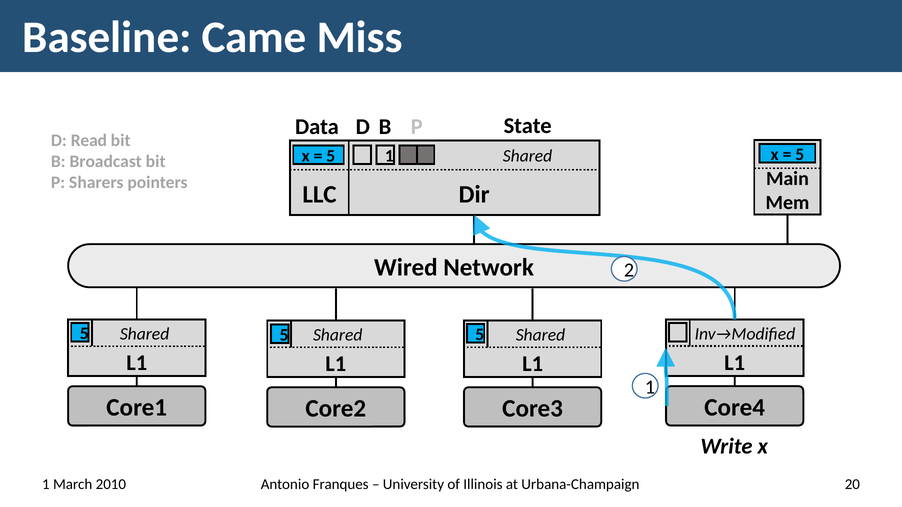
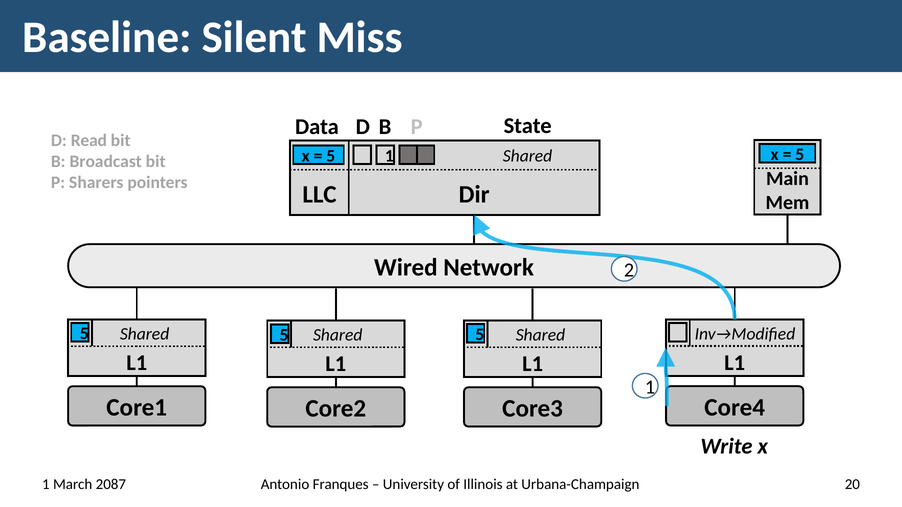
Came: Came -> Silent (254, 38)
2010: 2010 -> 2087 (111, 485)
